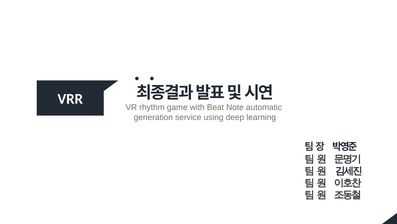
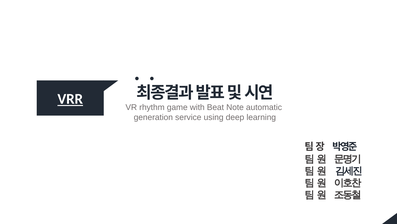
VRR underline: none -> present (70, 99)
